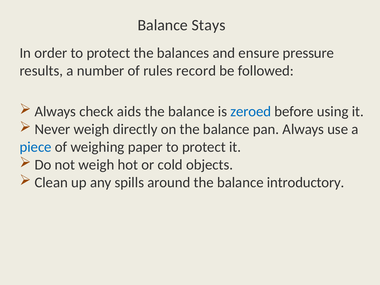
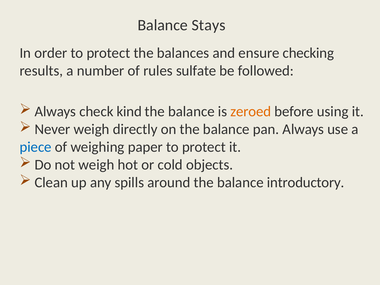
pressure: pressure -> checking (308, 53)
record: record -> sulfate (196, 71)
aids: aids -> kind (129, 112)
zeroed colour: blue -> orange (251, 112)
